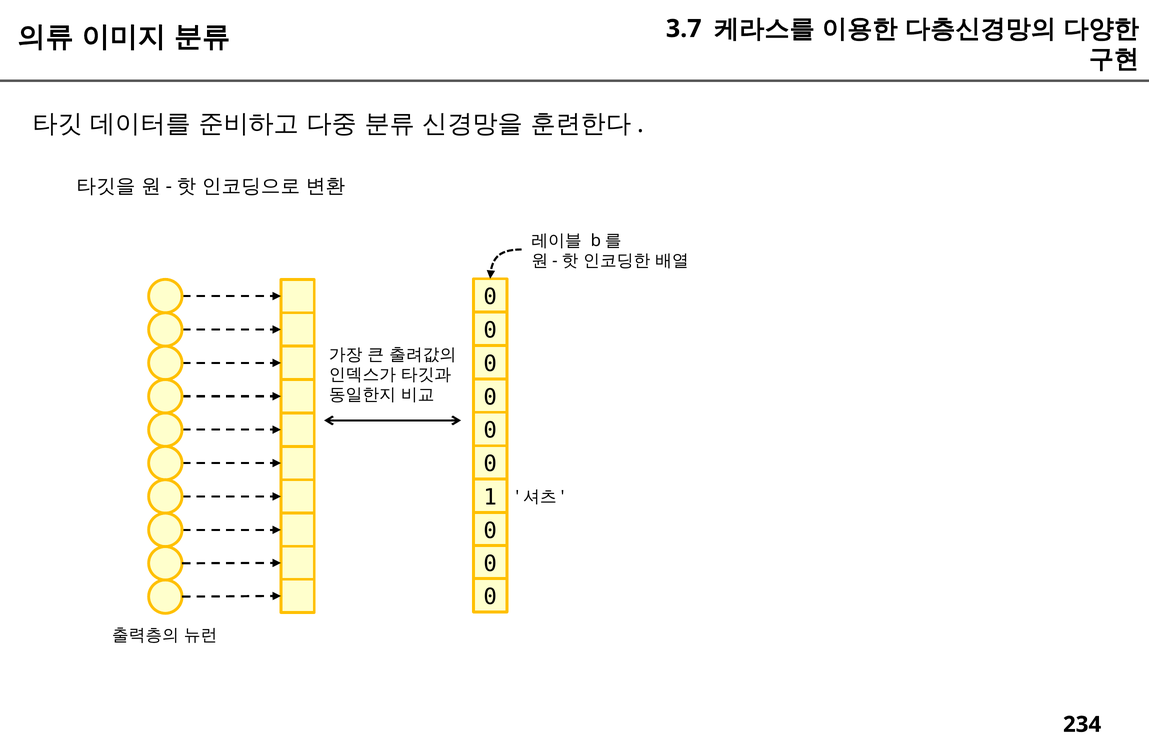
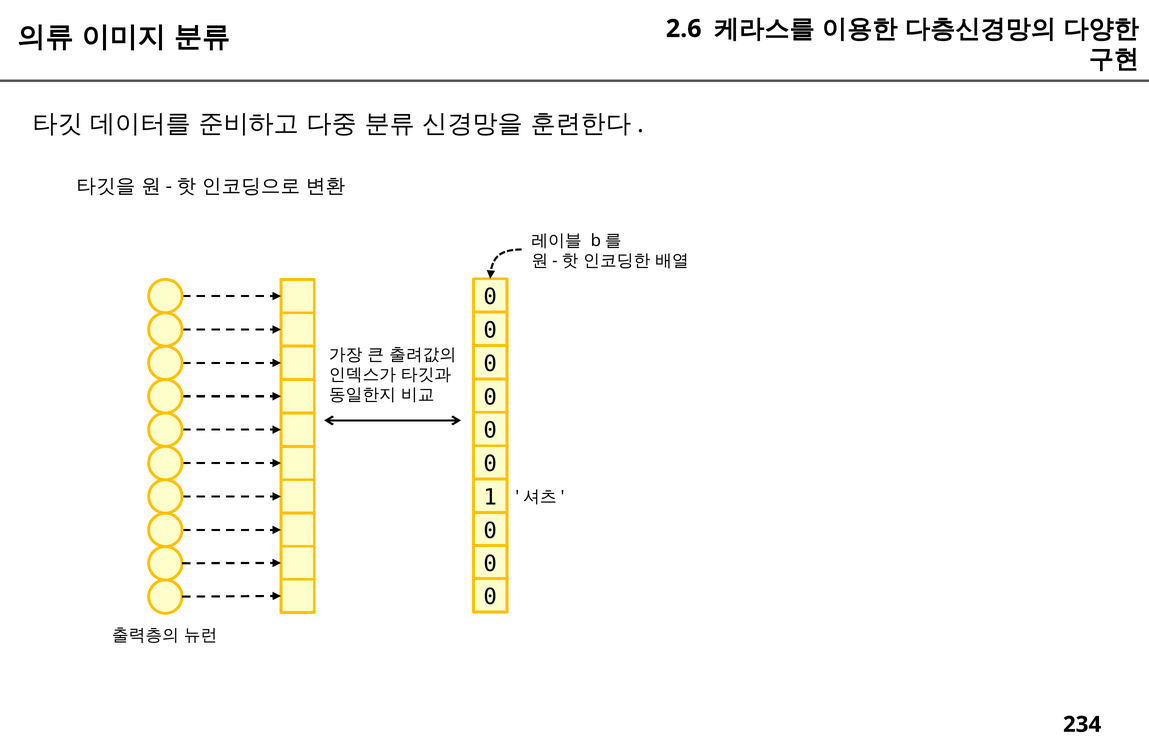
3.7: 3.7 -> 2.6 (684, 29)
